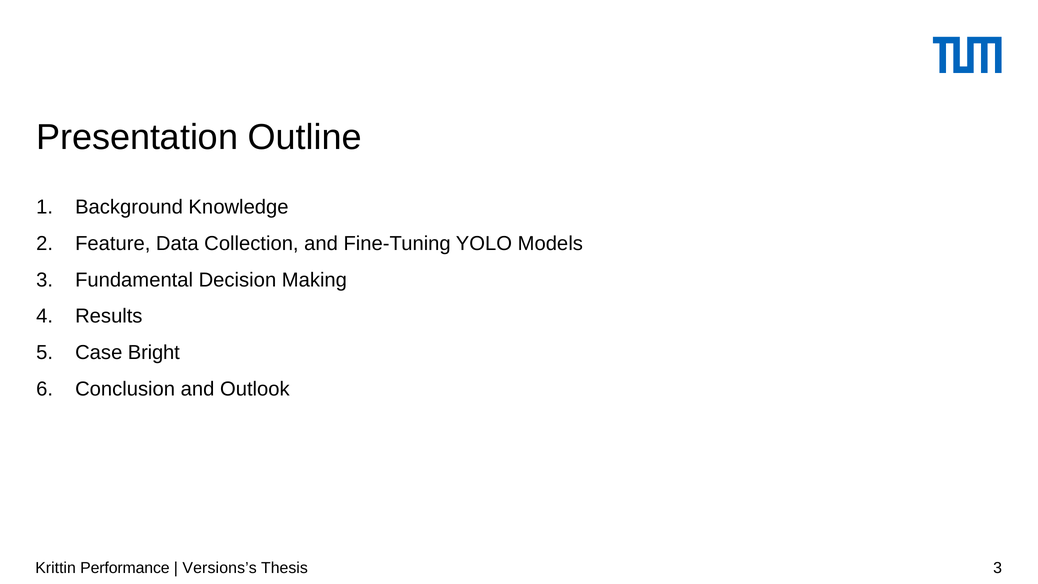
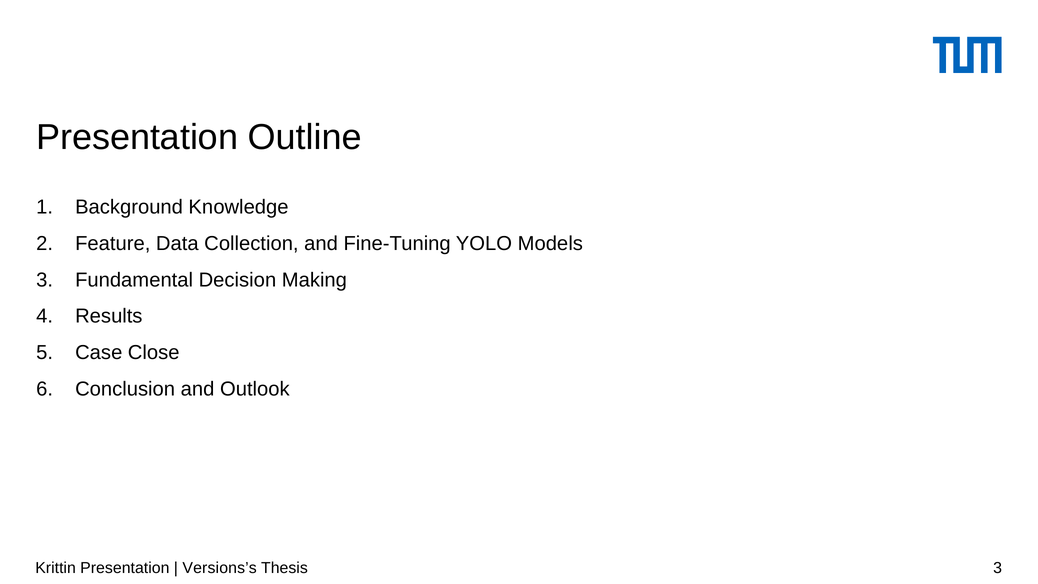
Bright: Bright -> Close (154, 353)
Krittin Performance: Performance -> Presentation (125, 568)
